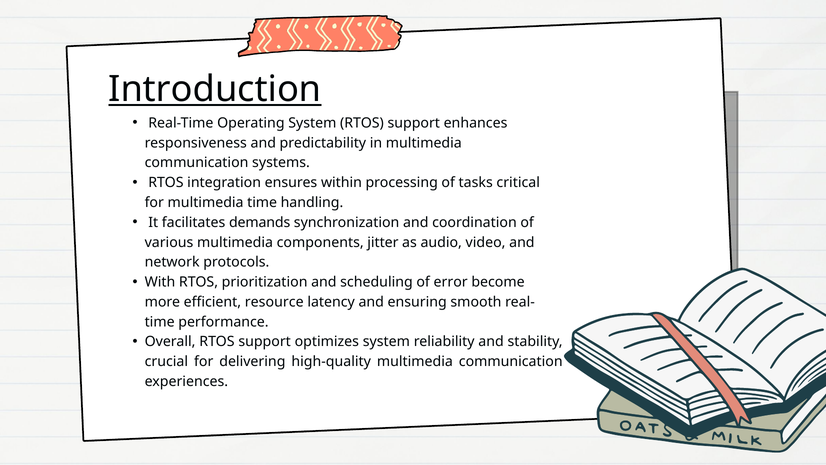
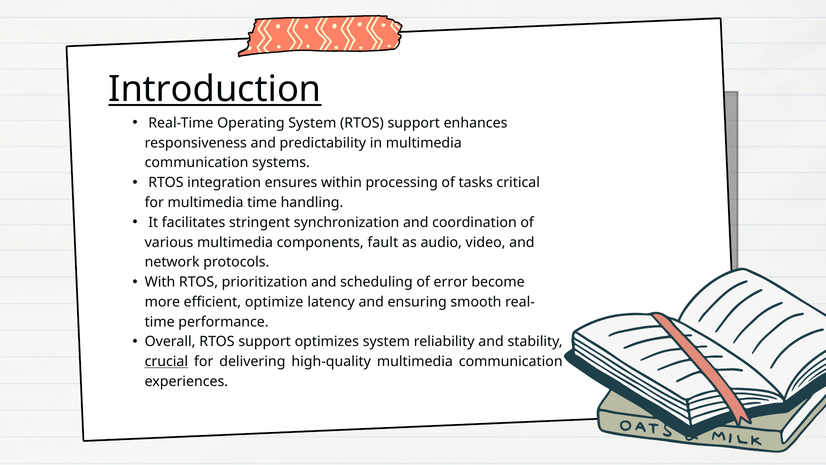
demands: demands -> stringent (260, 222)
jitter: jitter -> fault (383, 242)
resource: resource -> optimize (274, 302)
crucial underline: none -> present (166, 361)
